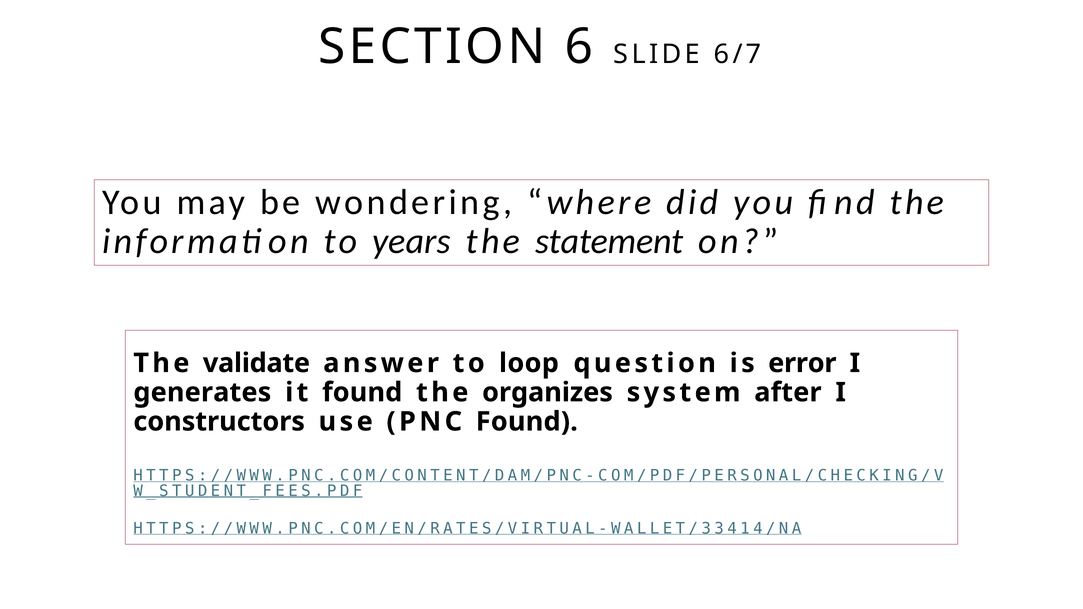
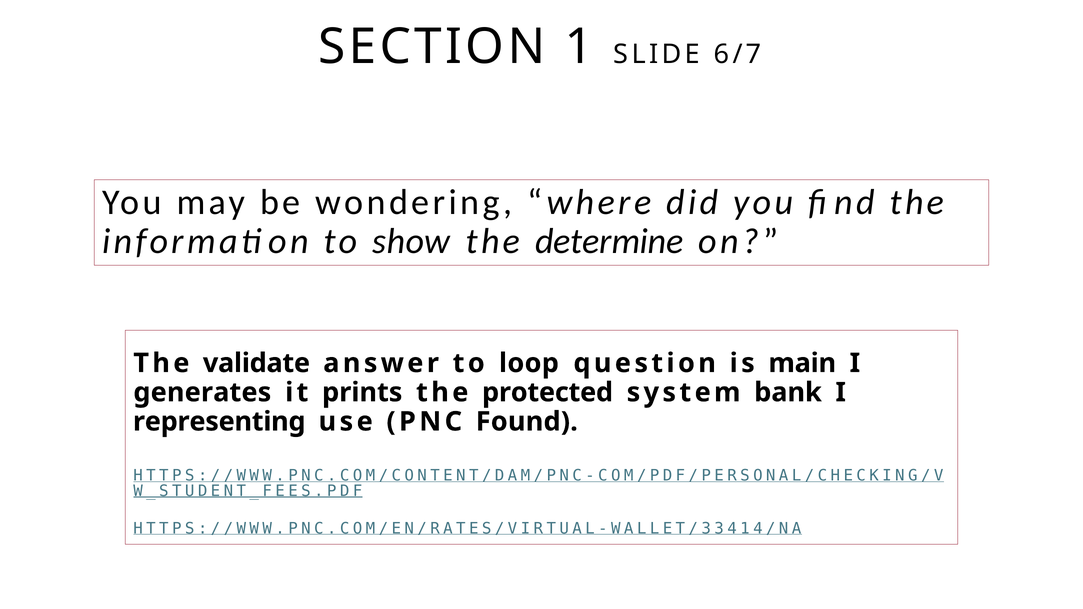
6: 6 -> 1 (579, 47)
years: years -> show (411, 242)
statement: statement -> determine (609, 242)
error: error -> main (802, 363)
it found: found -> prints (362, 392)
organizes: organizes -> protected (548, 392)
after: after -> bank (788, 392)
constructors: constructors -> representing (219, 422)
